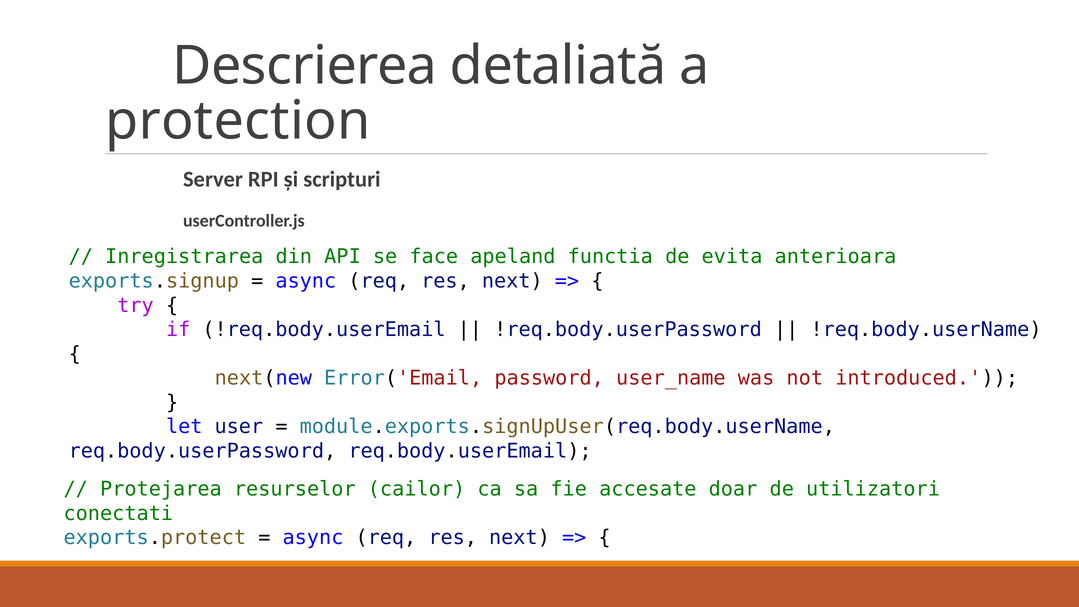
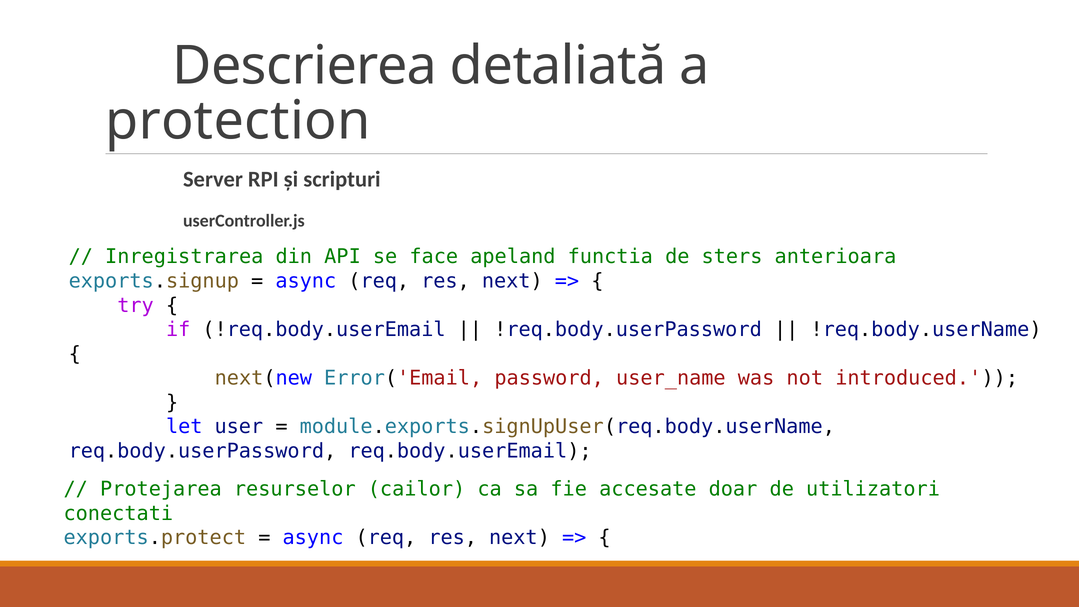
evita: evita -> sters (732, 257)
